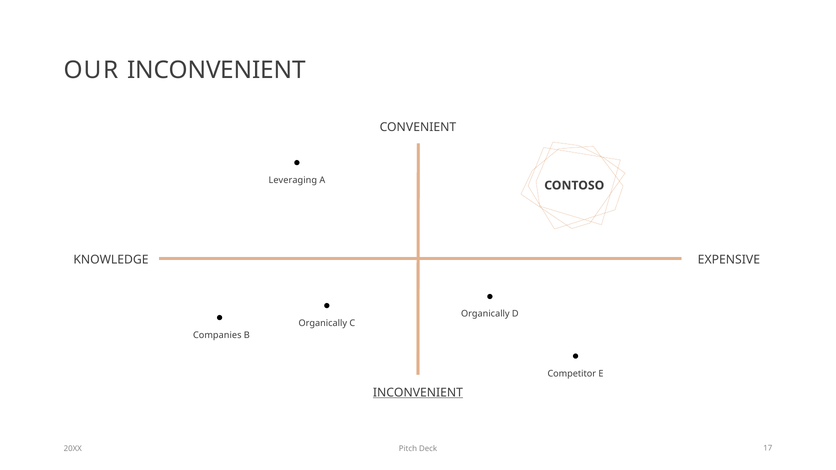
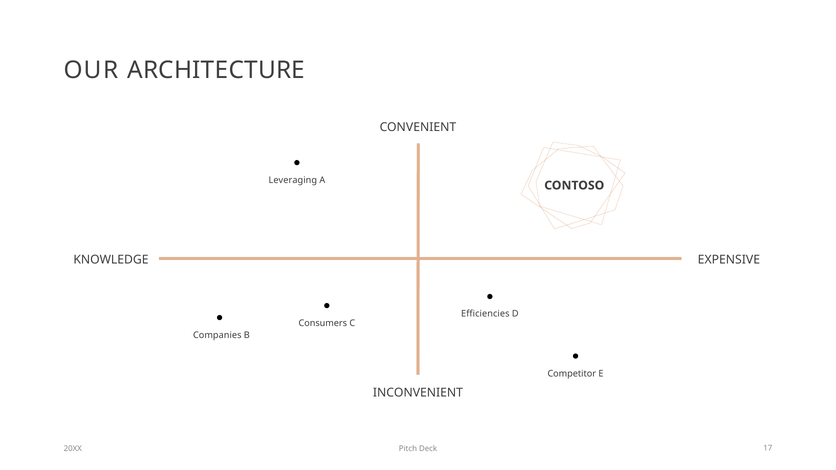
OUR INCONVENIENT: INCONVENIENT -> ARCHITECTURE (216, 70)
Organically: Organically -> Efficiencies (485, 314)
Organically: Organically -> Consumers (323, 323)
INCONVENIENT underline: present -> none (418, 393)
